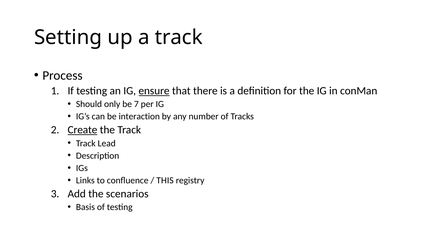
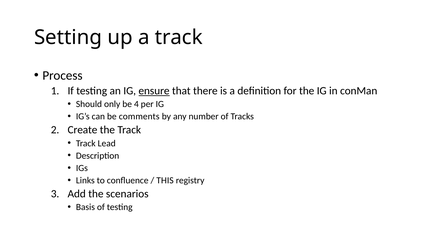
7: 7 -> 4 (136, 104)
interaction: interaction -> comments (139, 117)
Create underline: present -> none (82, 130)
